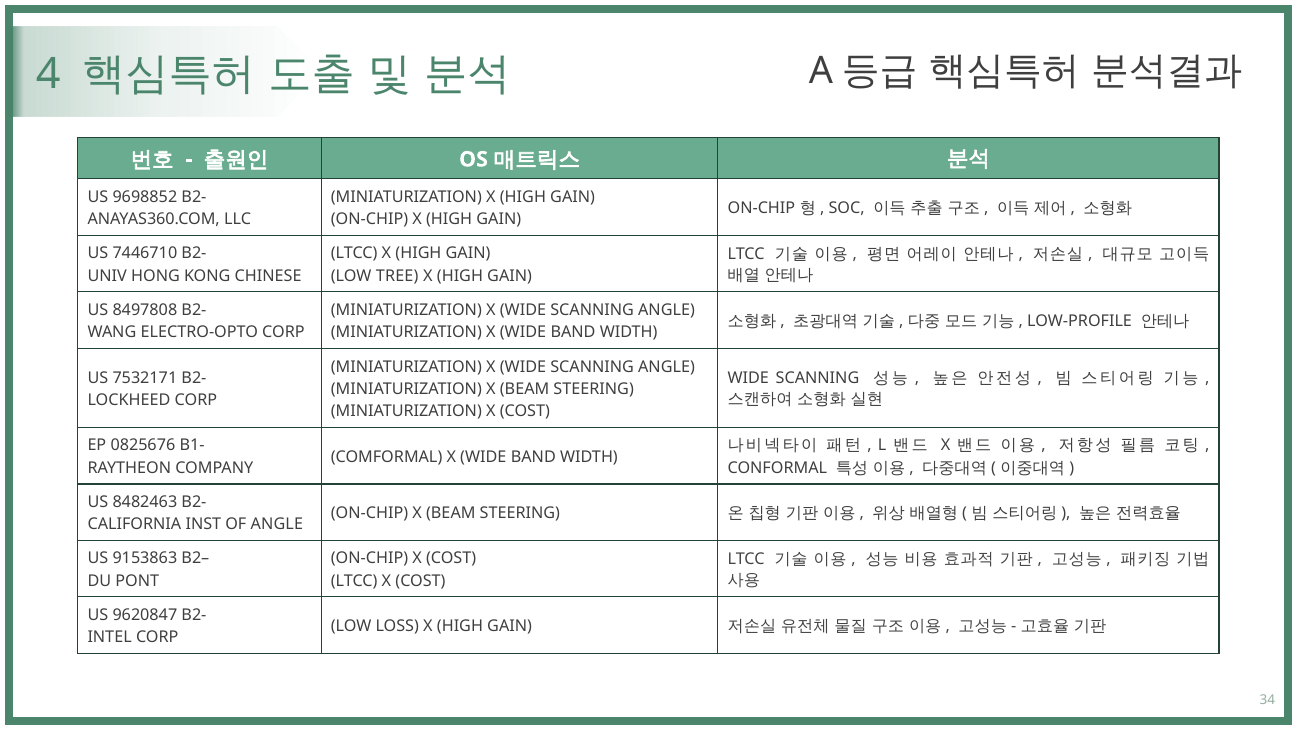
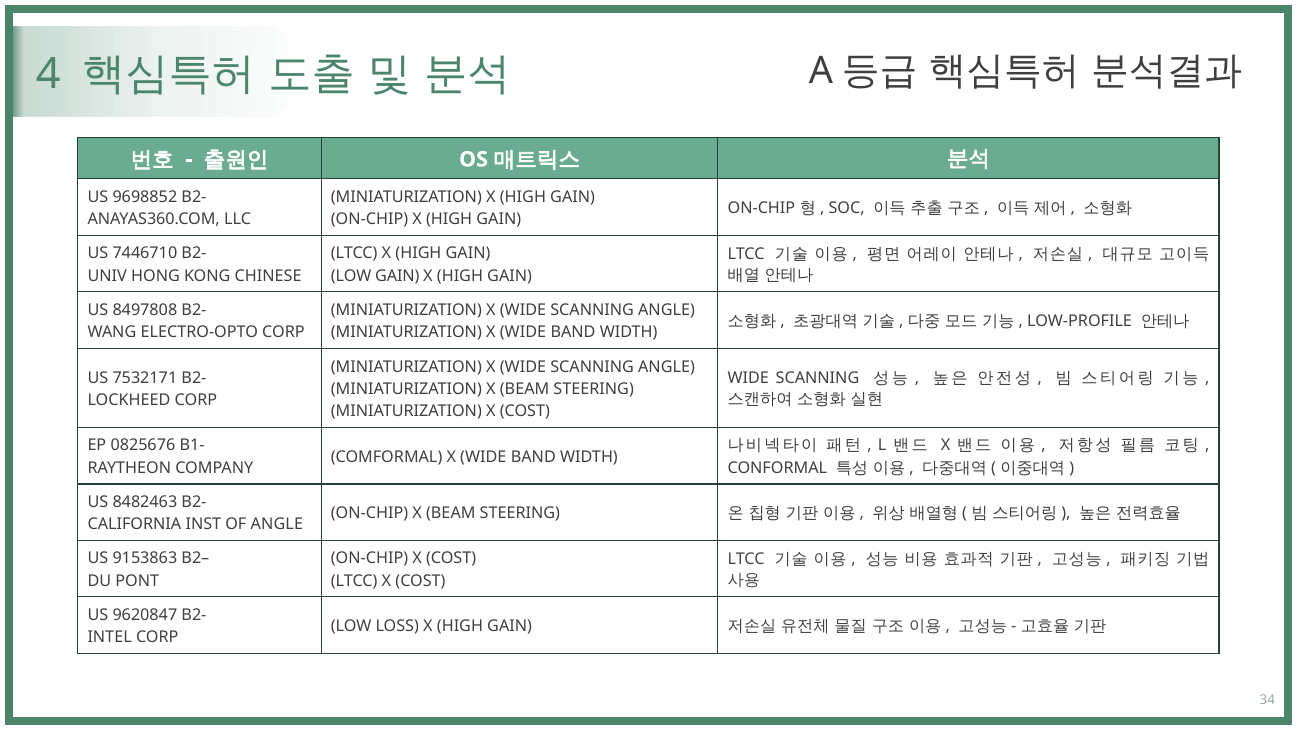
LOW TREE: TREE -> GAIN (397, 275)
